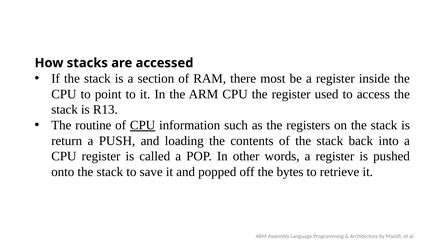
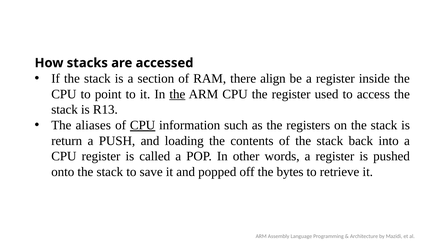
most: most -> align (273, 79)
the underline: none -> present (177, 94)
routine: routine -> aliases (93, 125)
